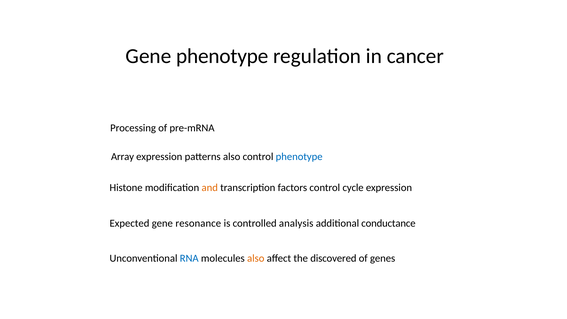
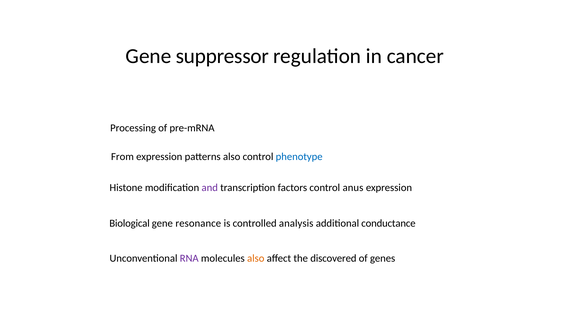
Gene phenotype: phenotype -> suppressor (222, 56)
Array: Array -> From (122, 156)
and colour: orange -> purple (210, 188)
cycle: cycle -> anus (353, 188)
Expected: Expected -> Biological (130, 223)
RNA colour: blue -> purple (189, 258)
